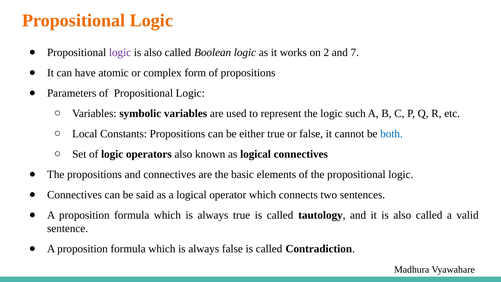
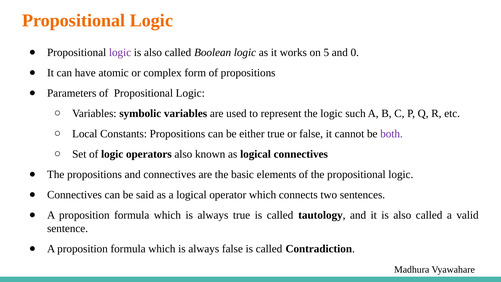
2: 2 -> 5 (326, 53)
7: 7 -> 0 (355, 53)
both colour: blue -> purple (392, 134)
